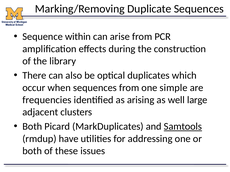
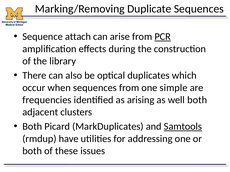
within: within -> attach (78, 37)
PCR underline: none -> present (163, 37)
well large: large -> both (197, 100)
